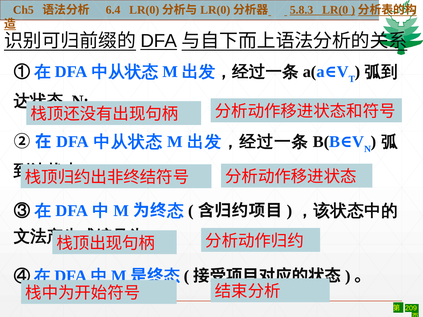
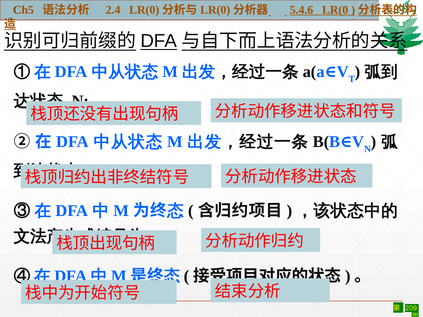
6.4: 6.4 -> 2.4 (113, 10)
5.8.3: 5.8.3 -> 5.4.6 (302, 10)
